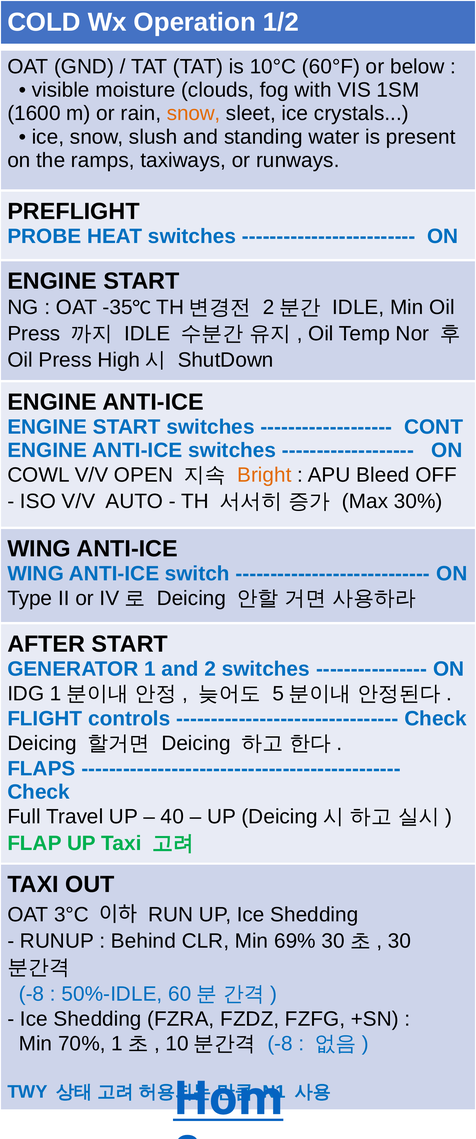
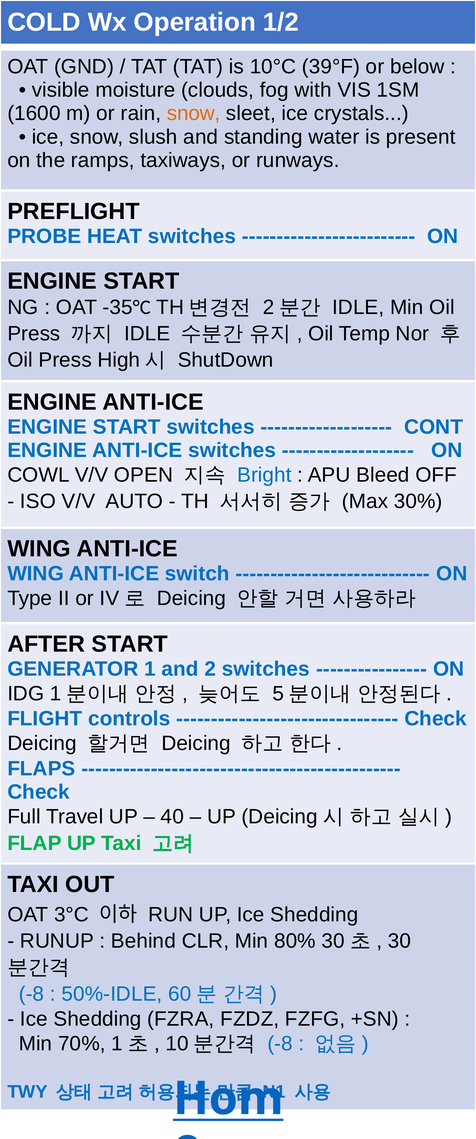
60°F: 60°F -> 39°F (331, 67)
Bright colour: orange -> blue (264, 475)
69%: 69% -> 80% (295, 941)
